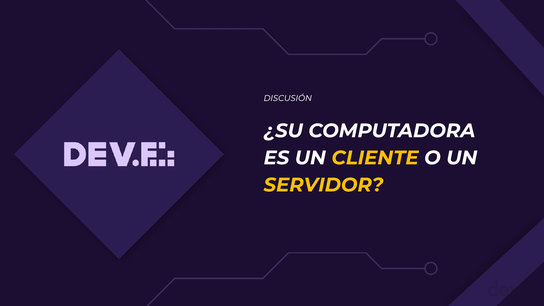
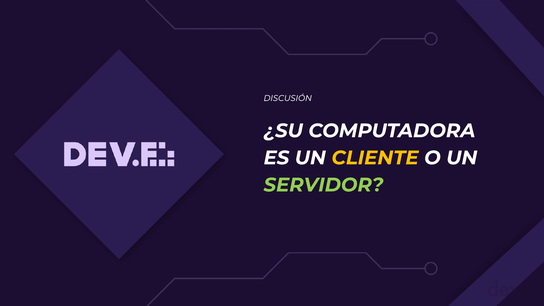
SERVIDOR colour: yellow -> light green (324, 185)
